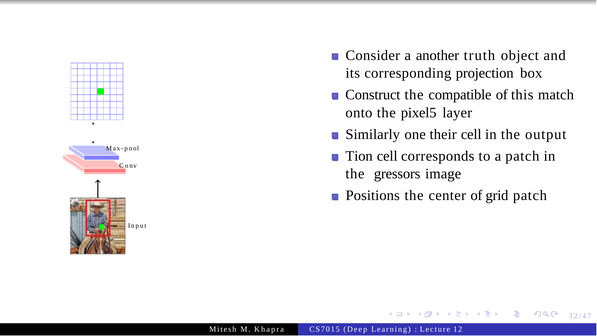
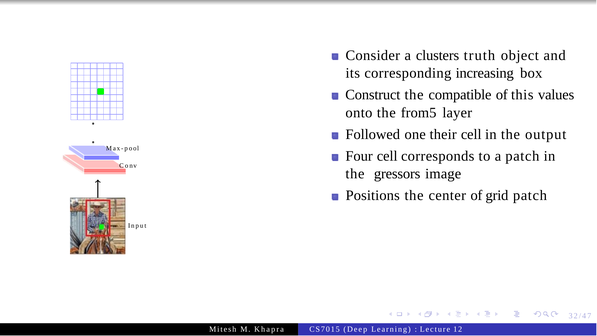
another: another -> clusters (438, 55)
projection: projection -> increasing (485, 73)
match: match -> values (556, 95)
pixel5: pixel5 -> from5 (419, 113)
Similarly: Similarly -> Followed (373, 134)
Tion: Tion -> Four (359, 156)
